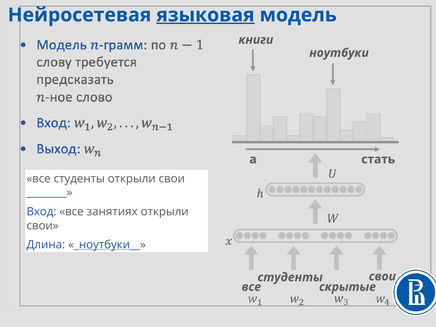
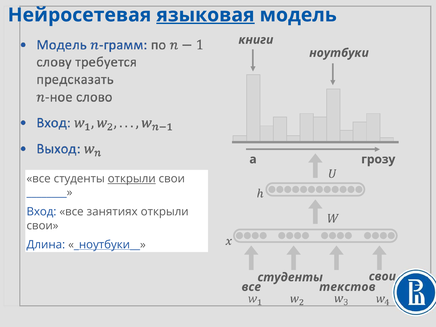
стать: стать -> грозу (378, 159)
открыли underline: none -> present (132, 179)
скрытые: скрытые -> текстов (347, 287)
